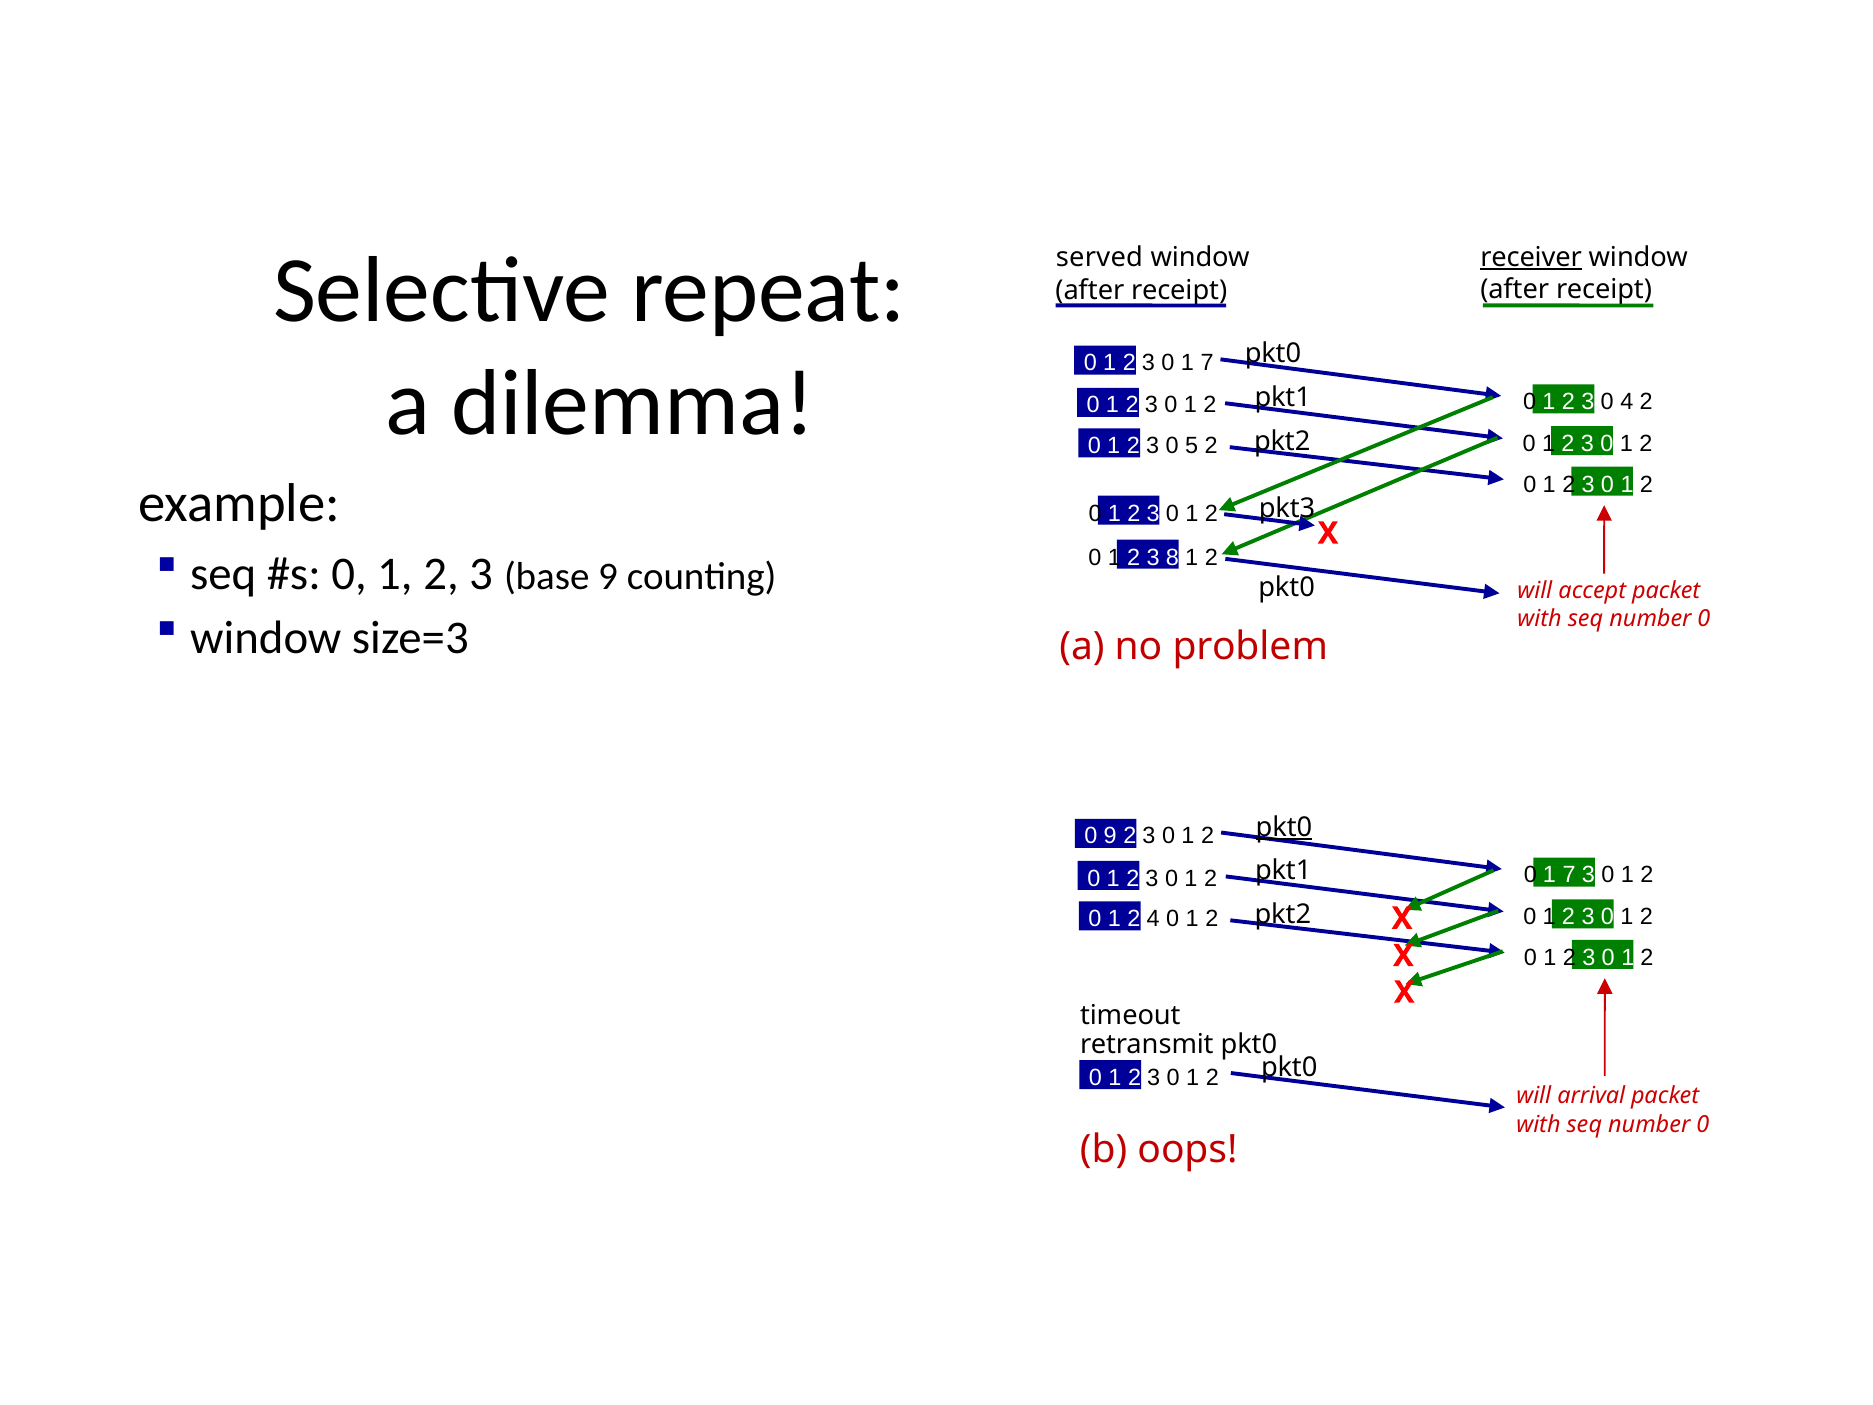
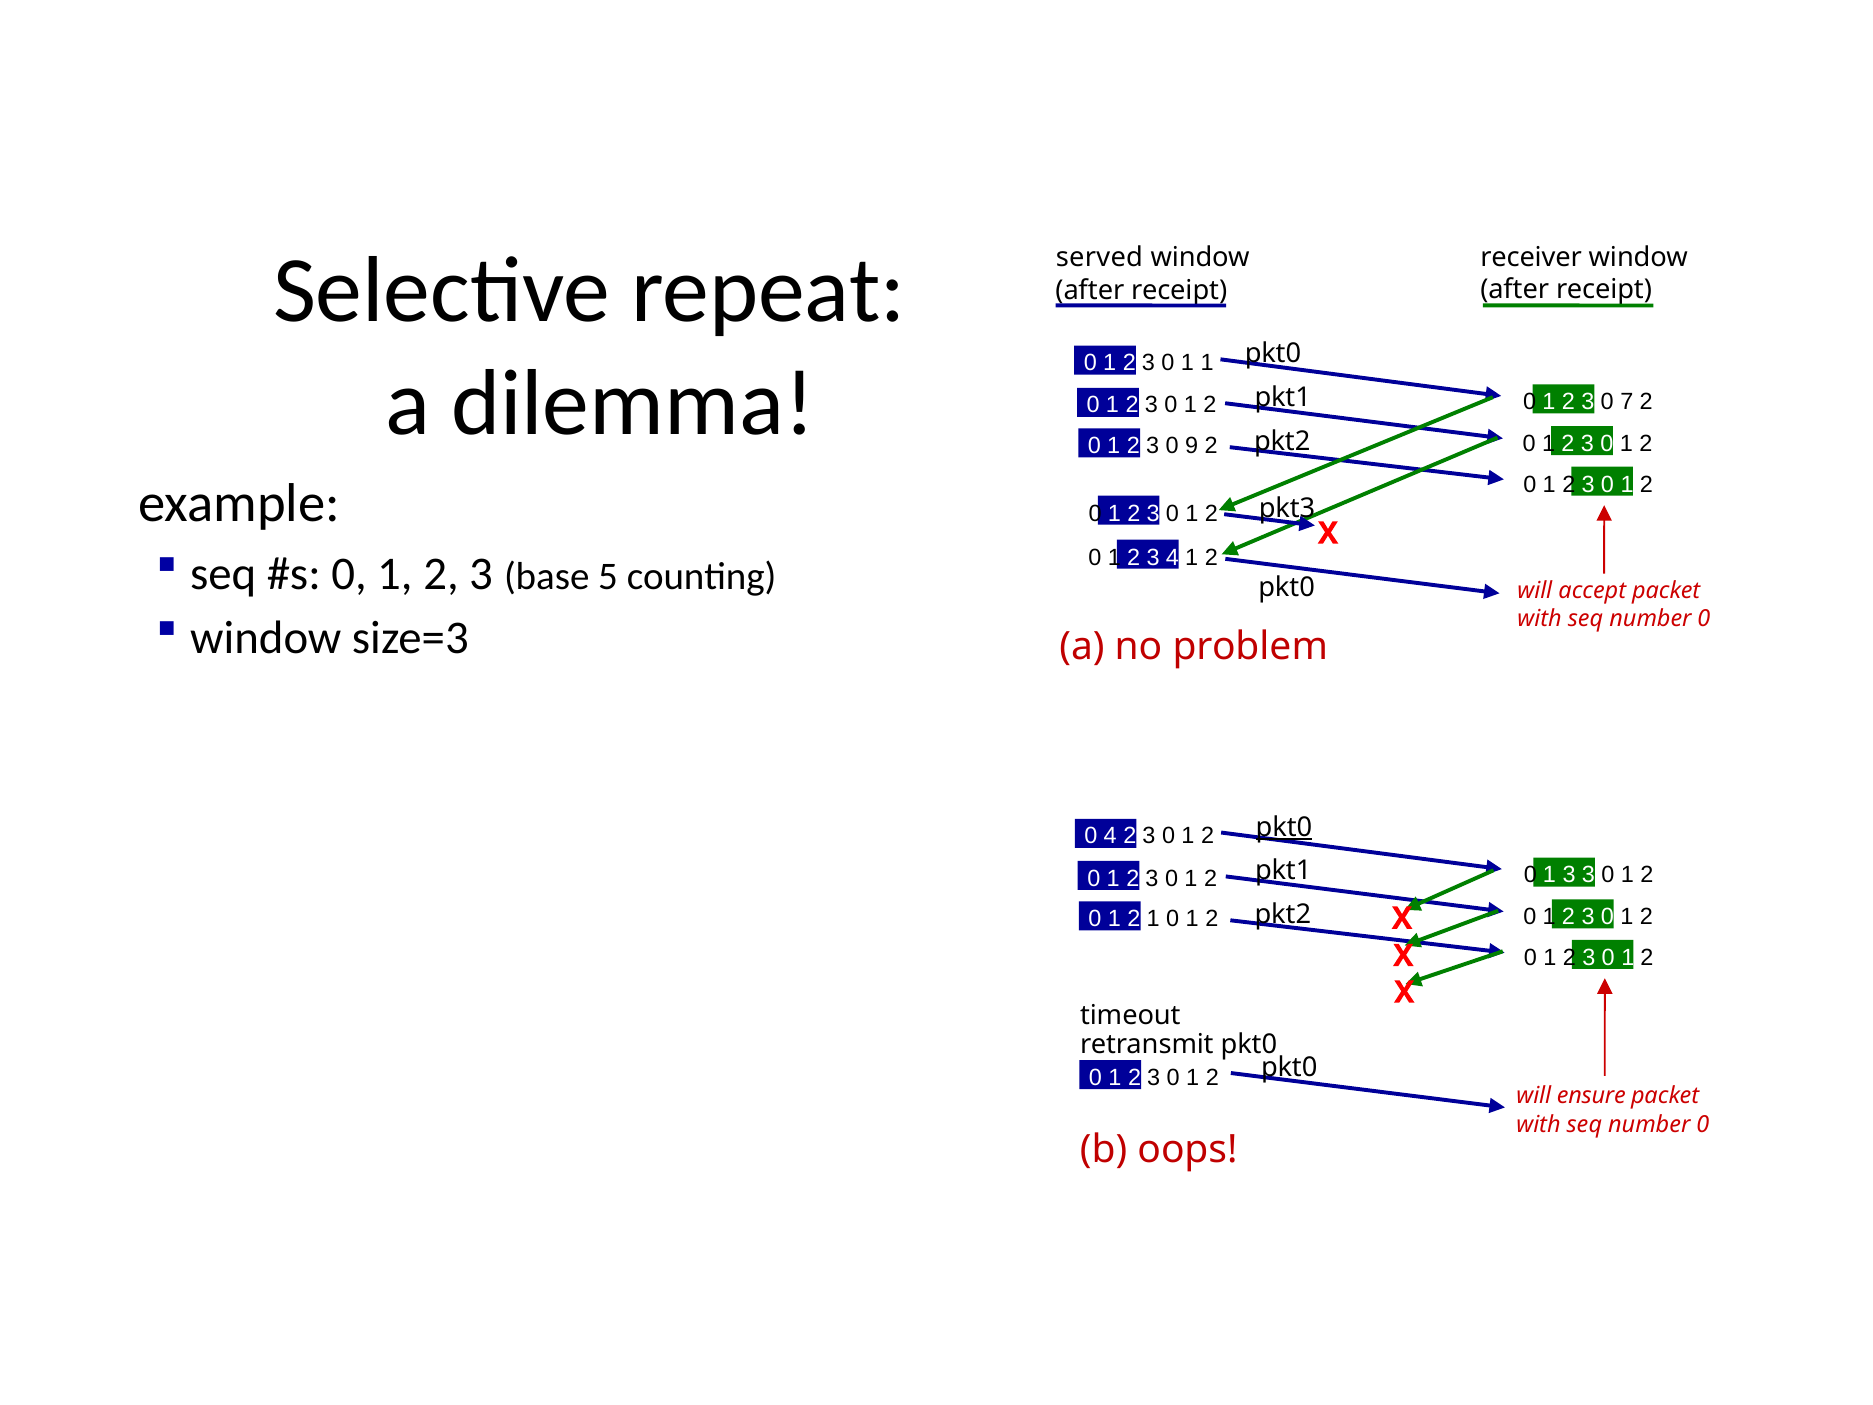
receiver underline: present -> none (1531, 257)
3 0 1 7: 7 -> 1 (1207, 363)
0 4: 4 -> 7 (1627, 402)
5: 5 -> 9 (1192, 446)
3 8: 8 -> 4 (1172, 557)
base 9: 9 -> 5 (608, 576)
0 9: 9 -> 4 (1110, 836)
7: 7 -> 3 (1569, 875)
2 4: 4 -> 1 (1153, 919)
arrival: arrival -> ensure (1591, 1096)
